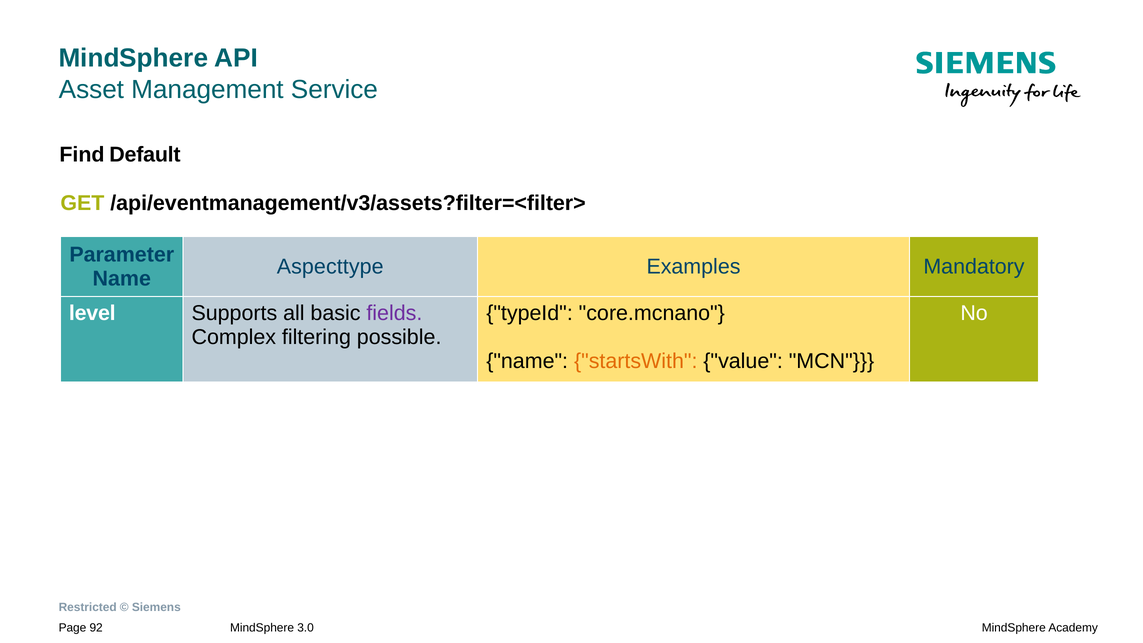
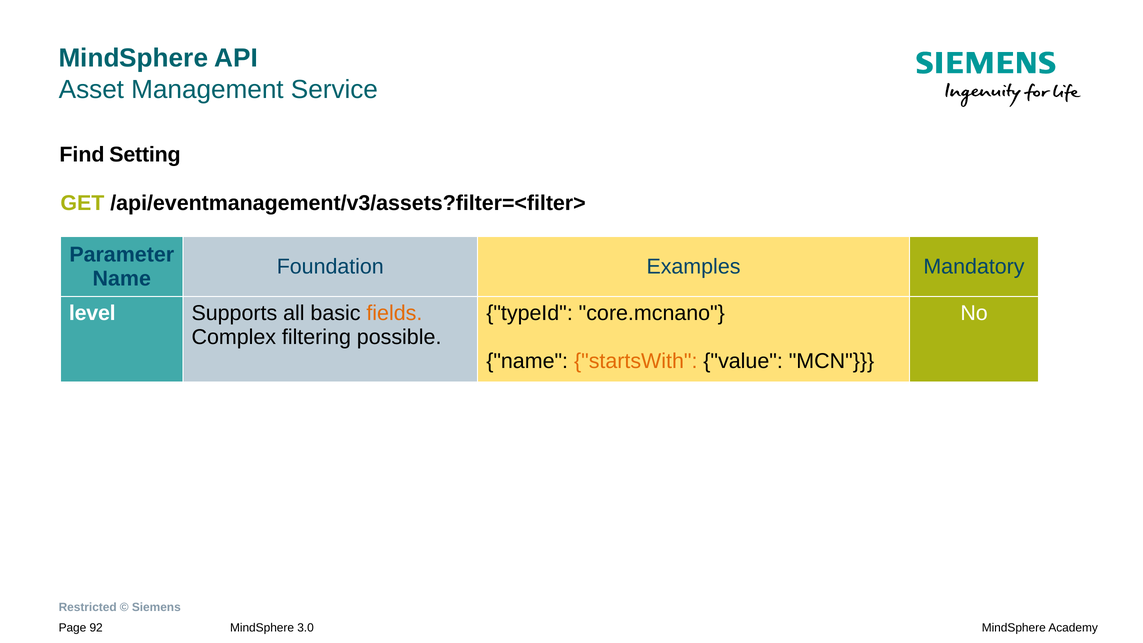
Default: Default -> Setting (145, 155)
Aspecttype: Aspecttype -> Foundation (330, 267)
fields colour: purple -> orange (394, 313)
